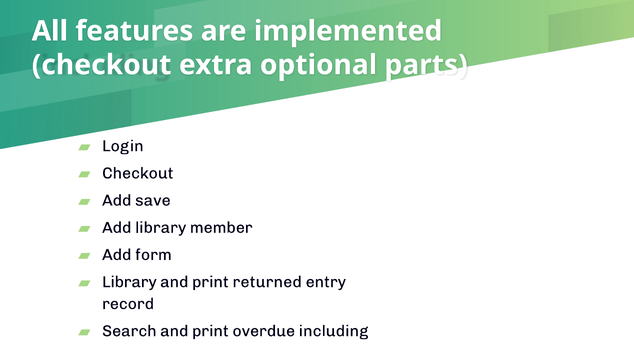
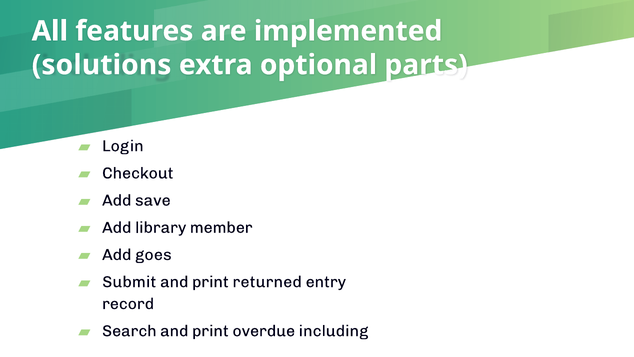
checkout: checkout -> solutions (102, 65)
form: form -> goes (153, 254)
Library: Library -> Submit (129, 282)
